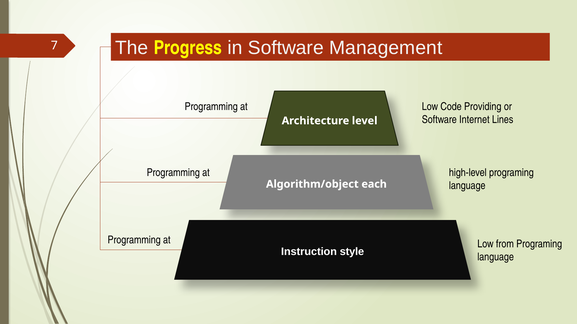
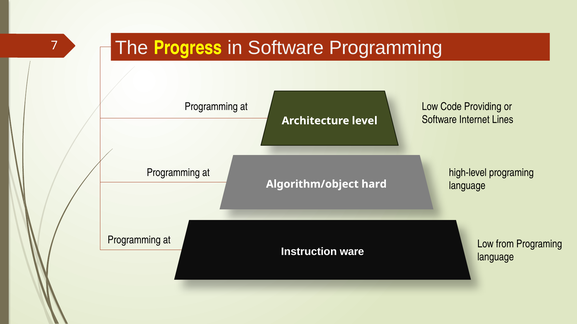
Software Management: Management -> Programming (386, 48)
each: each -> hard (374, 184)
style: style -> ware (352, 252)
